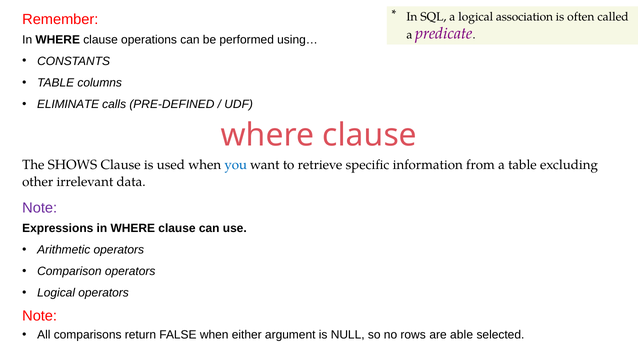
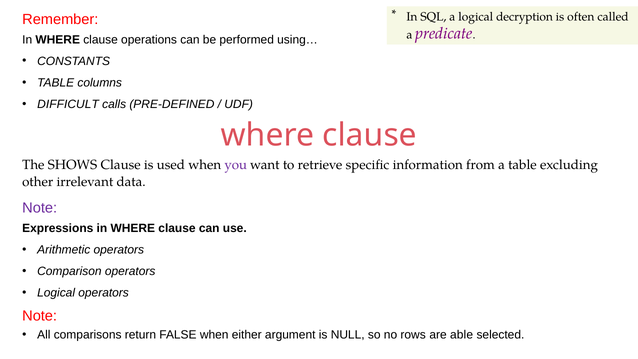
association: association -> decryption (524, 17)
ELIMINATE: ELIMINATE -> DIFFICULT (68, 104)
you colour: blue -> purple (236, 165)
